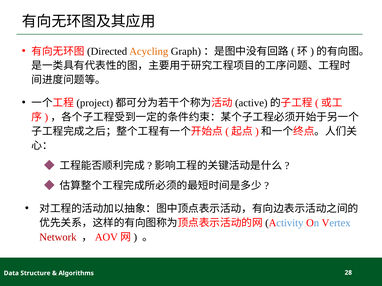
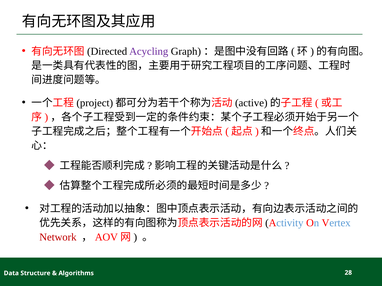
Acycling colour: orange -> purple (149, 51)
